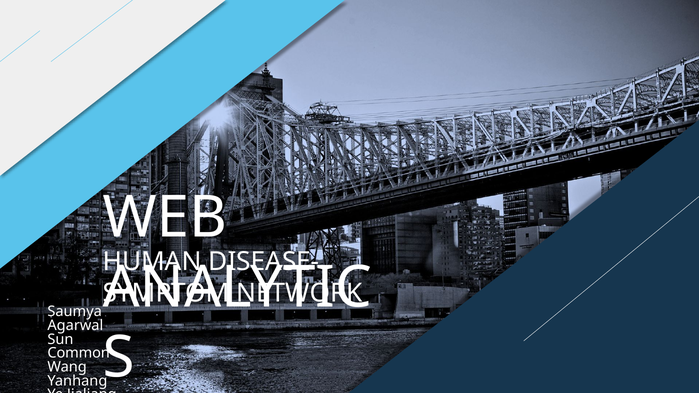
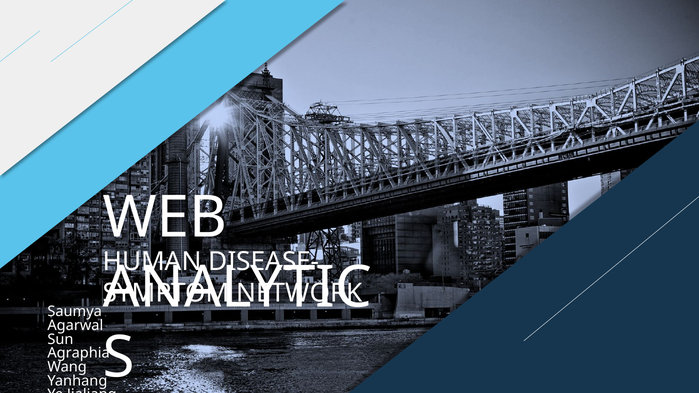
Common: Common -> Agraphia (79, 353)
